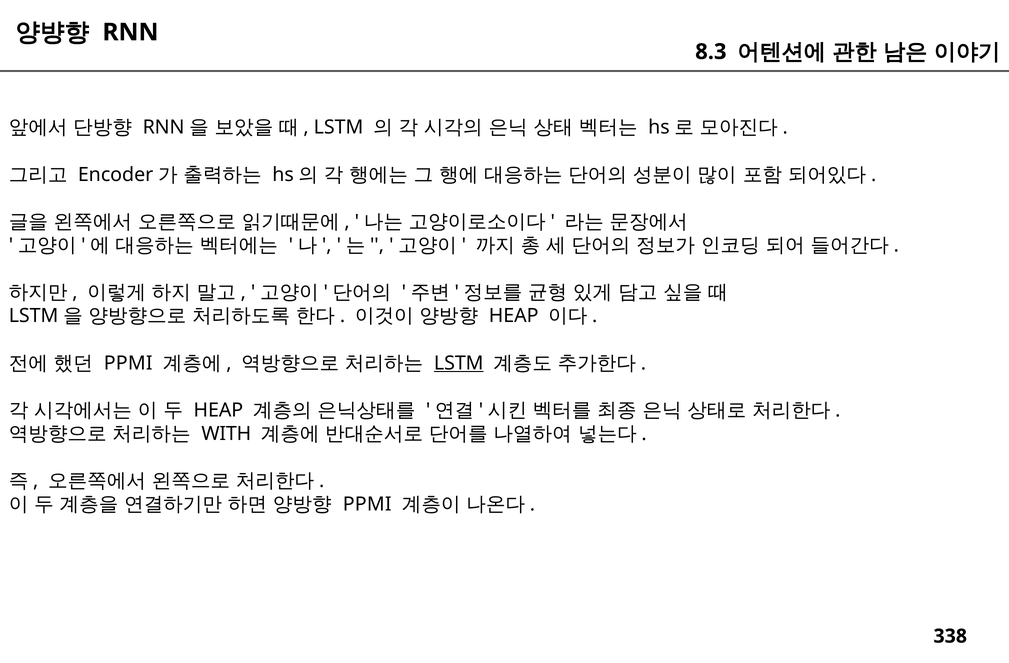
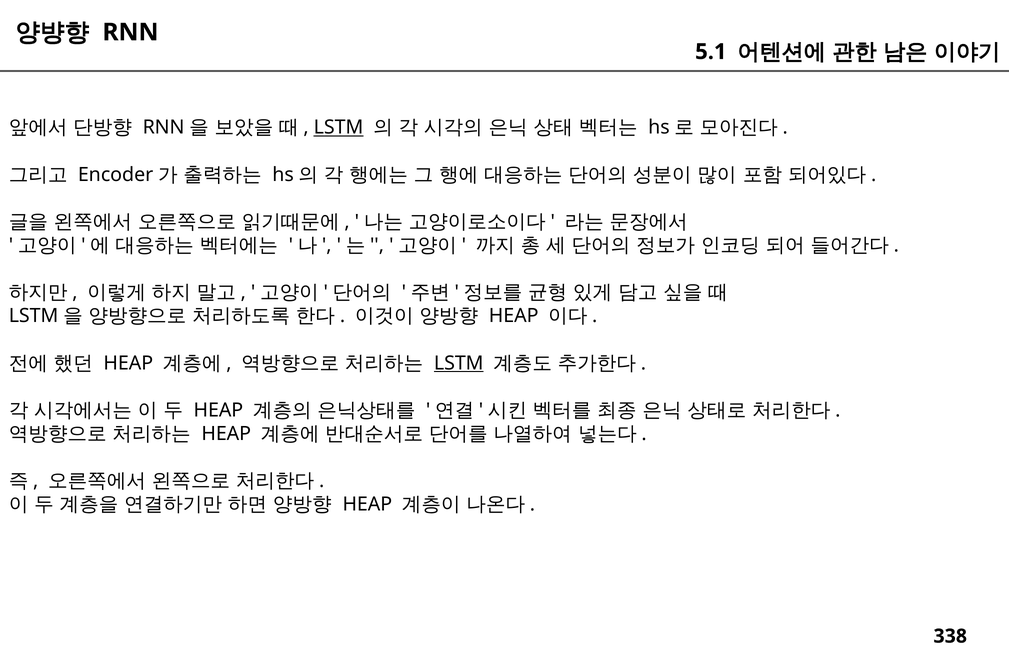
8.3: 8.3 -> 5.1 (711, 52)
LSTM underline: none -> present (339, 127)
PPMI: PPMI -> HEAP (128, 363)
WITH: WITH -> HEAP (226, 434)
PPMI: PPMI -> HEAP (367, 504)
